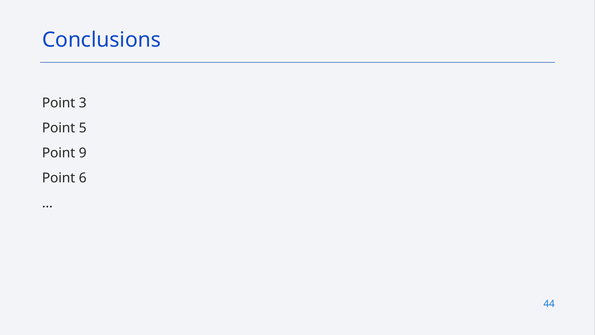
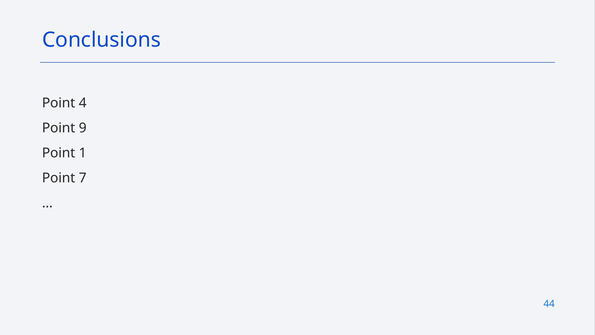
3: 3 -> 4 (83, 103)
5: 5 -> 9 (83, 128)
9: 9 -> 1 (83, 153)
6: 6 -> 7 (83, 178)
